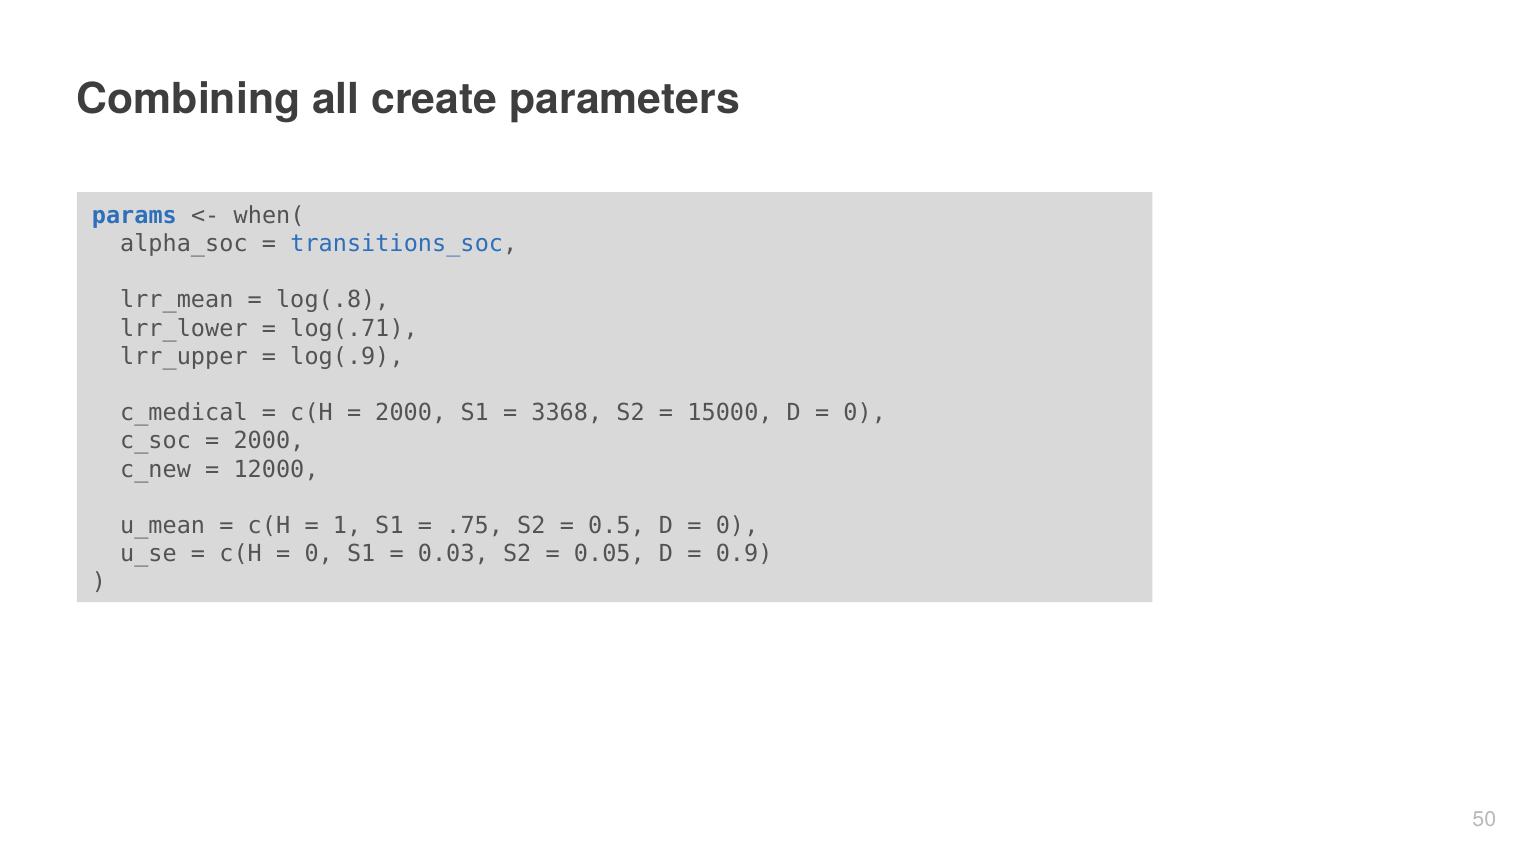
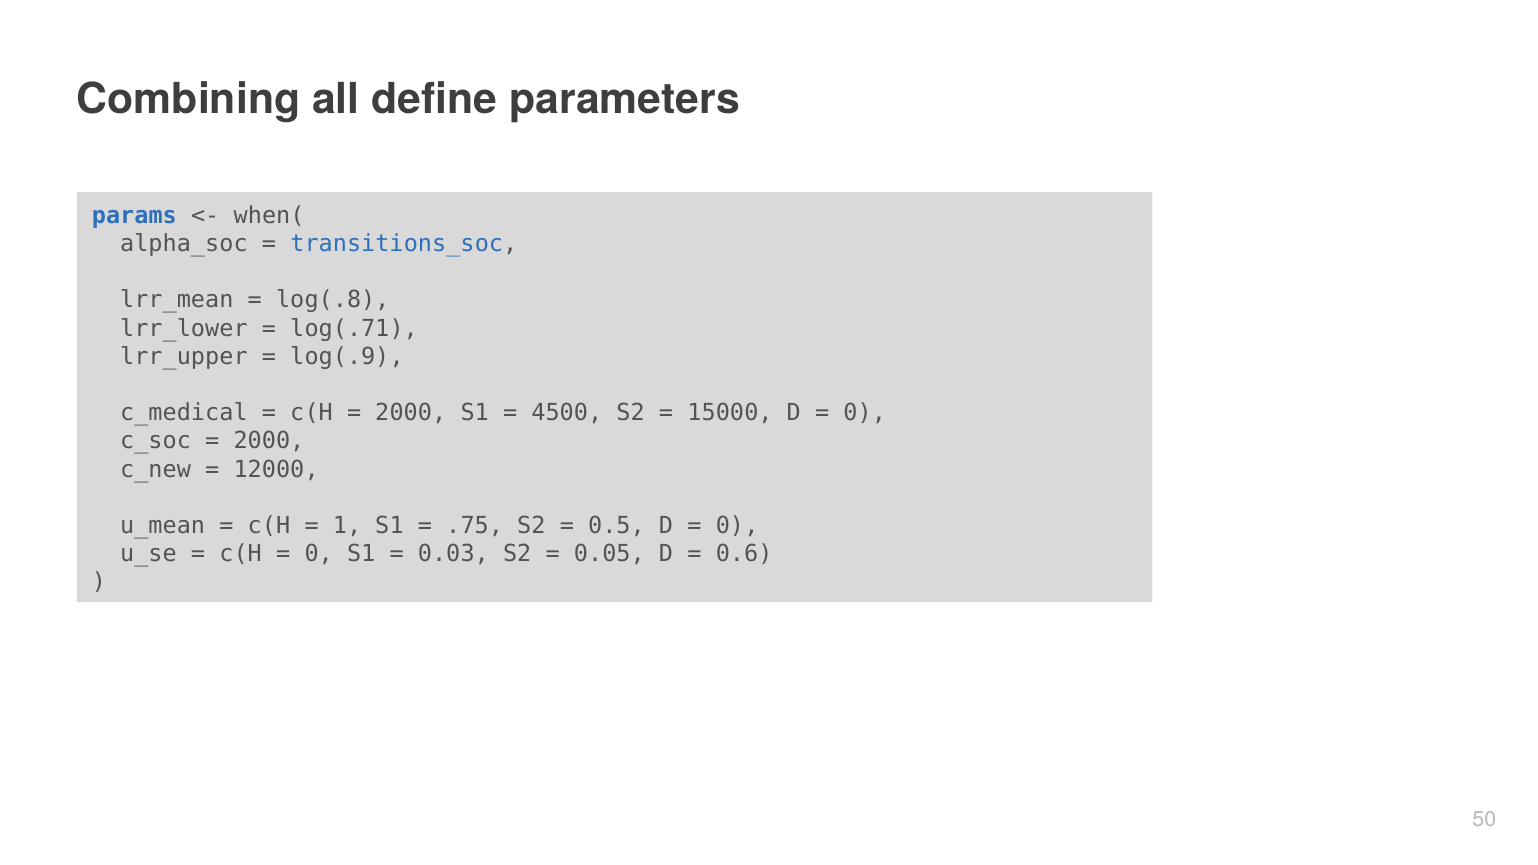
create: create -> define (434, 99)
3368: 3368 -> 4500 (567, 413)
0.9: 0.9 -> 0.6 (744, 554)
